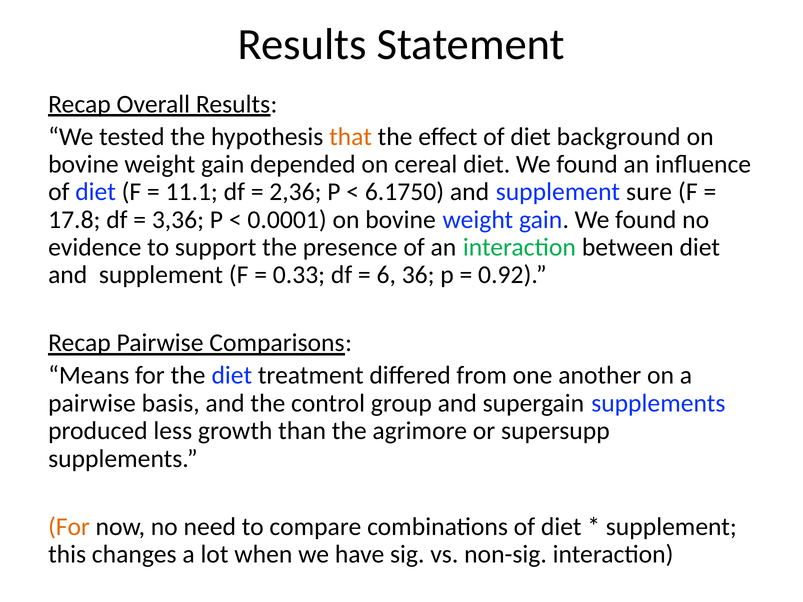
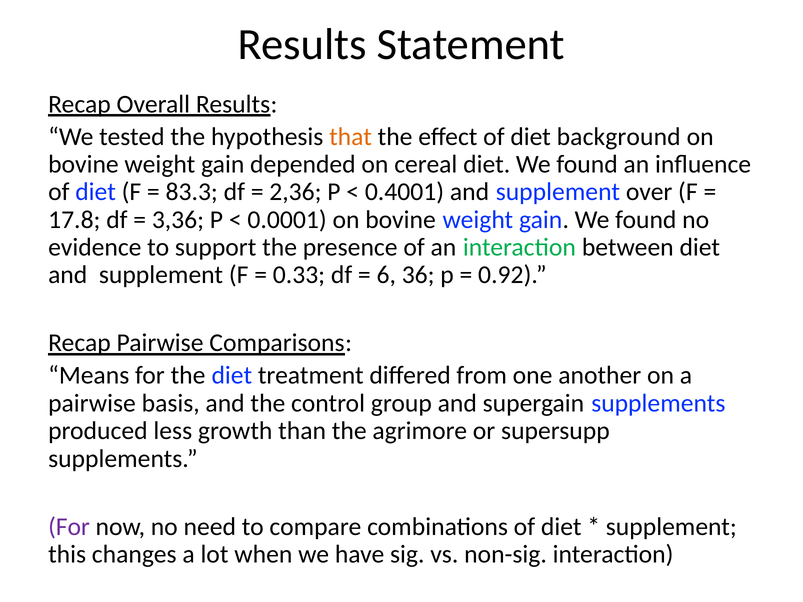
11.1: 11.1 -> 83.3 (192, 192)
6.1750: 6.1750 -> 0.4001 (404, 192)
sure: sure -> over (649, 192)
For colour: orange -> purple (69, 527)
